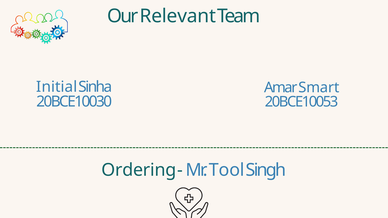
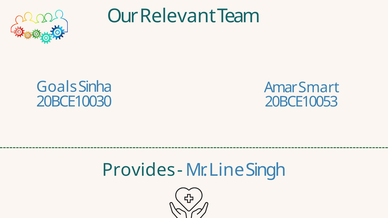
Initial: Initial -> Goals (57, 87)
Ordering: Ordering -> Provides (139, 170)
Tool: Tool -> Line (227, 170)
